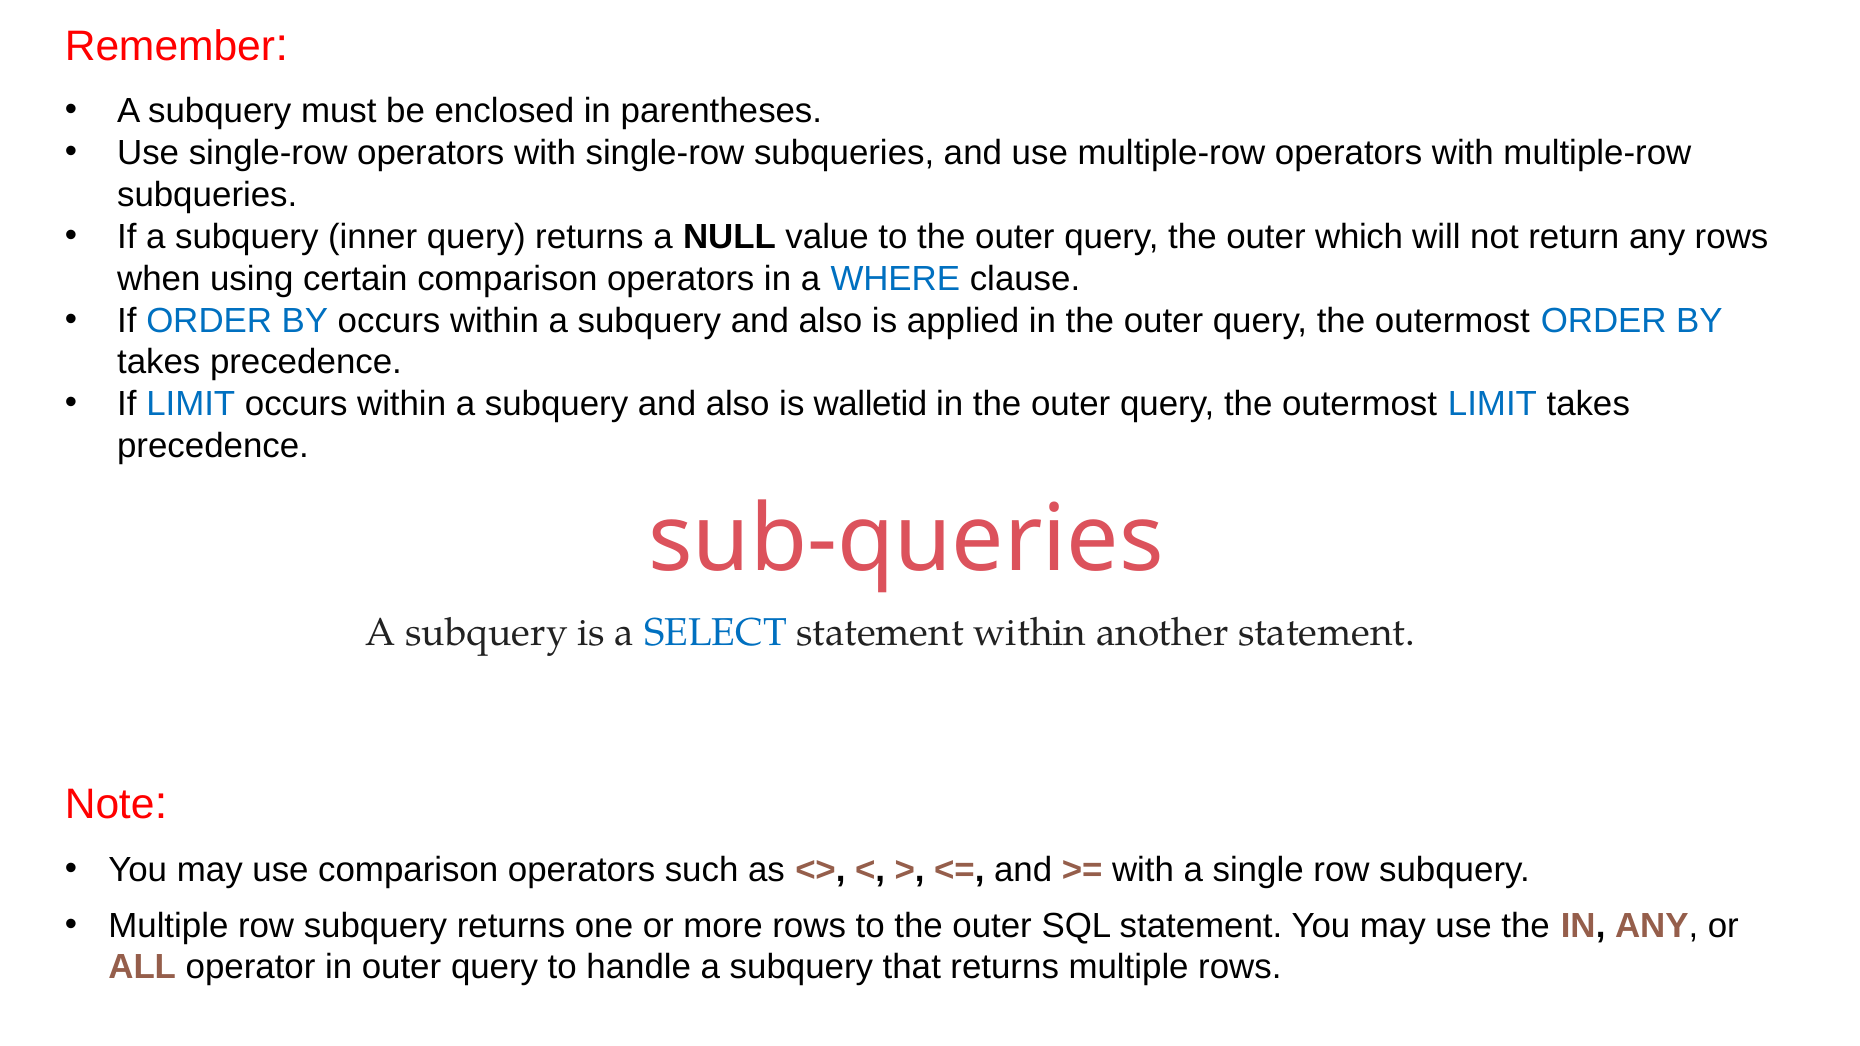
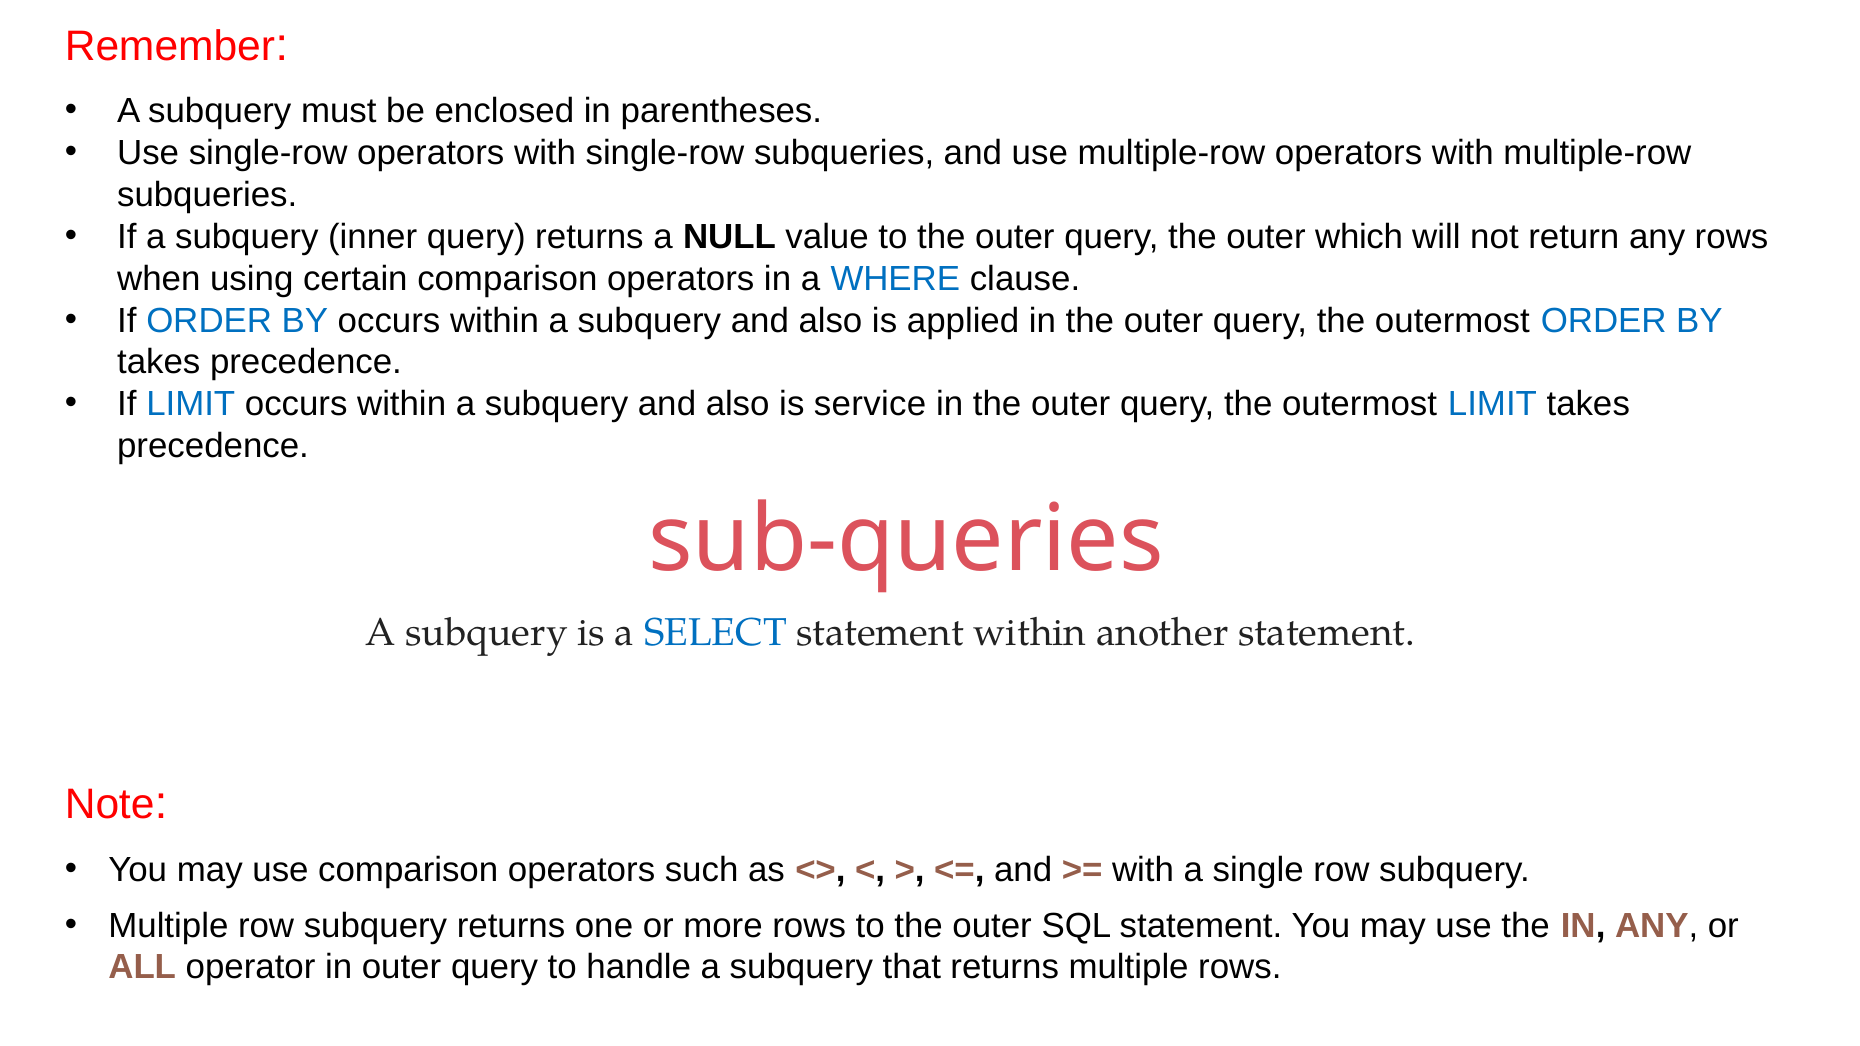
walletid: walletid -> service (870, 404)
